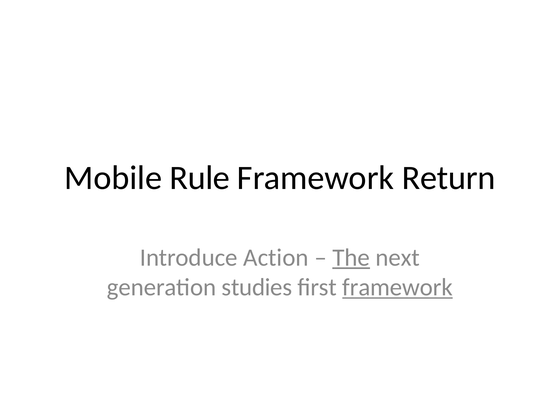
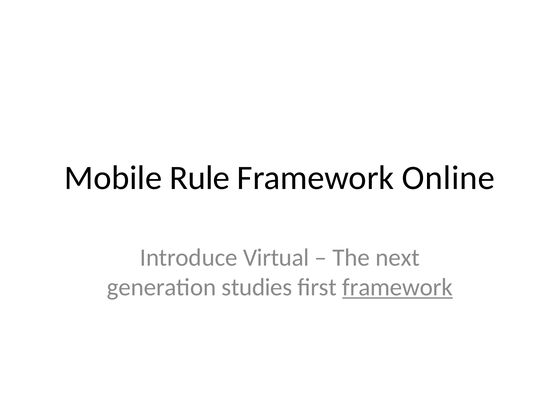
Return: Return -> Online (448, 178)
Action: Action -> Virtual (276, 257)
The underline: present -> none (351, 257)
